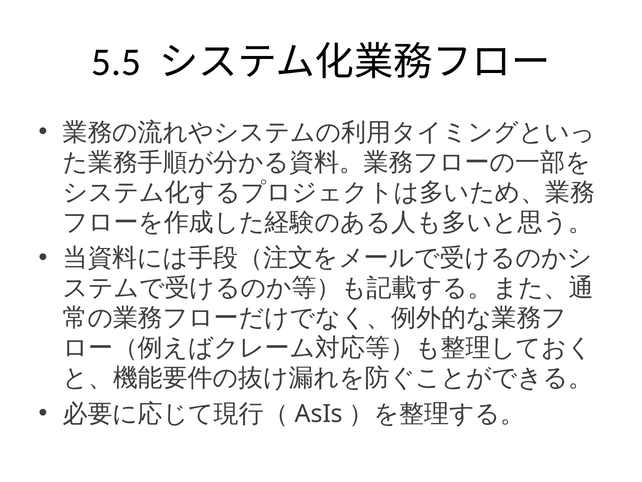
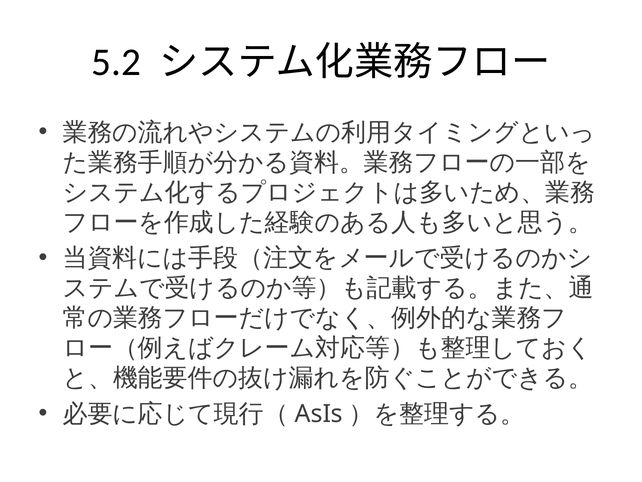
5.5: 5.5 -> 5.2 (116, 62)
